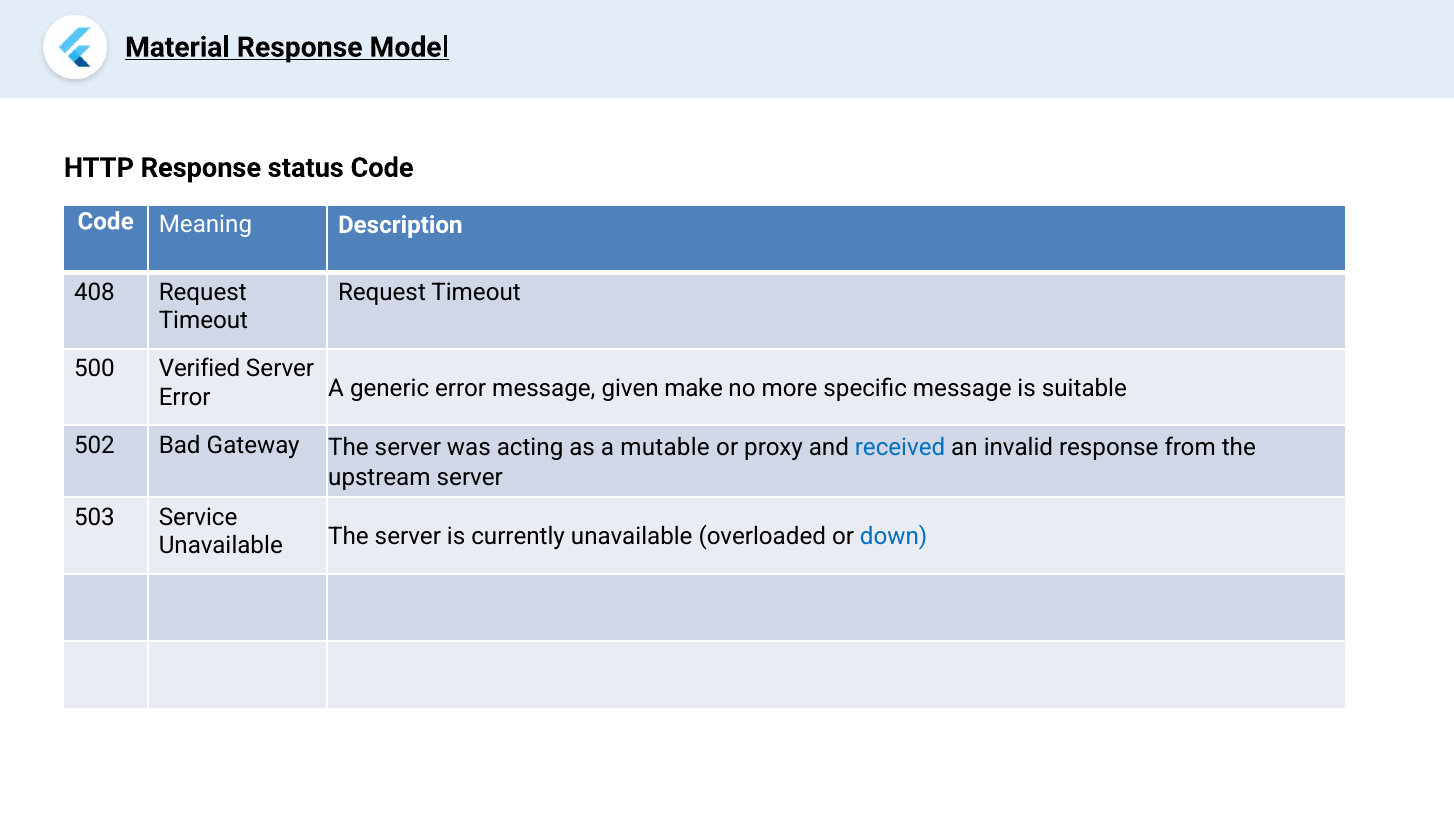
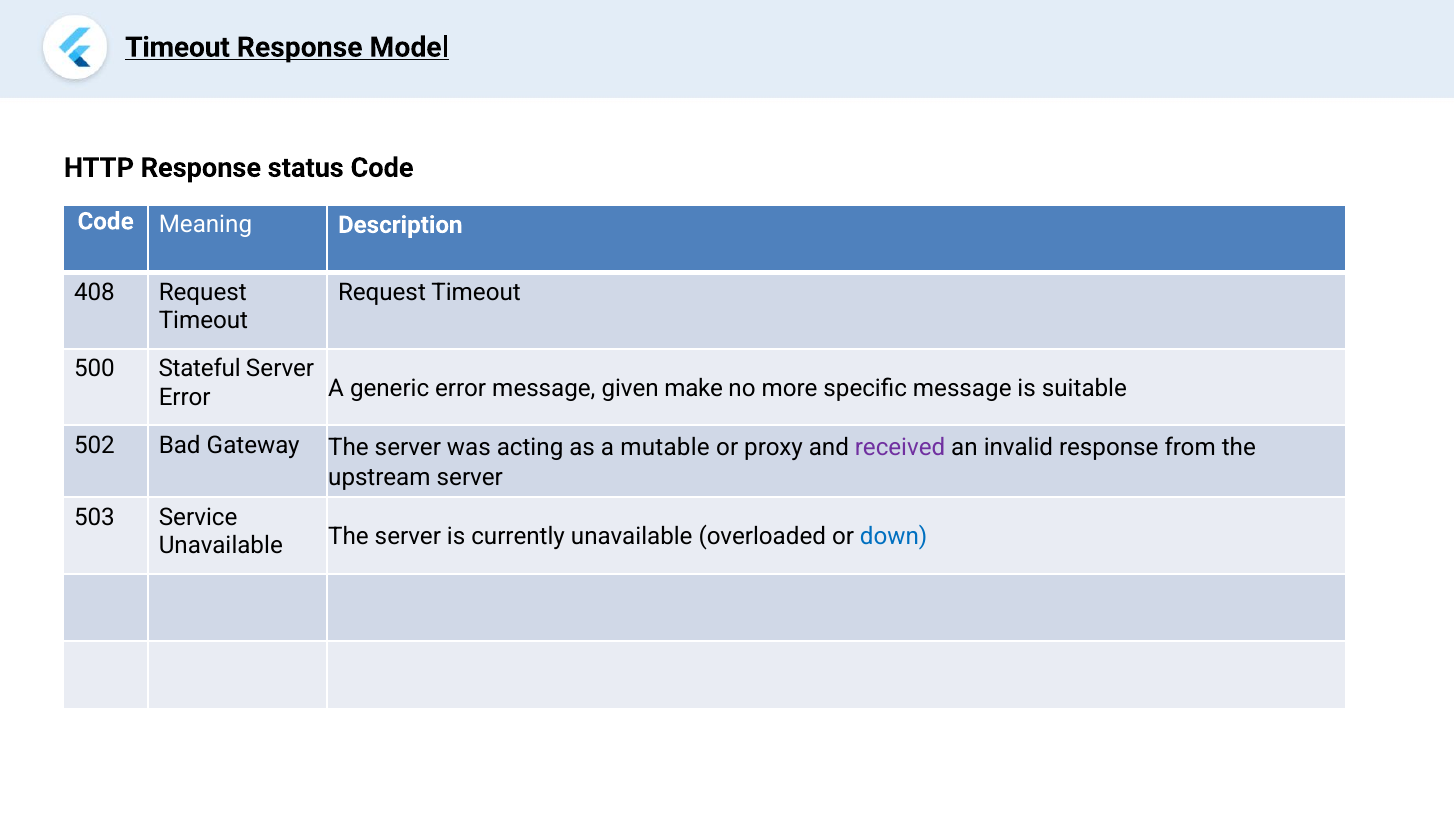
Material: Material -> Timeout (177, 47)
Verified: Verified -> Stateful (200, 369)
received colour: blue -> purple (900, 447)
